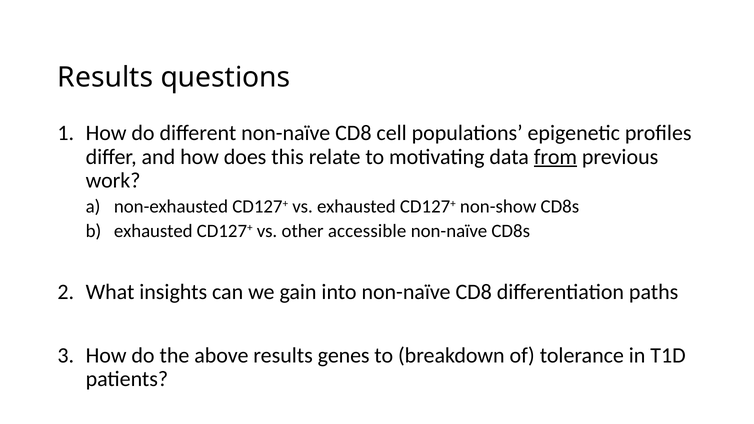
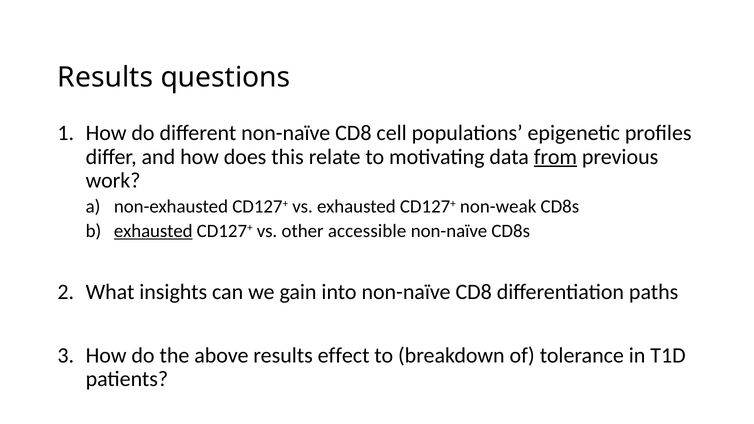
non-show: non-show -> non-weak (498, 207)
exhausted underline: none -> present (153, 231)
genes: genes -> effect (344, 355)
